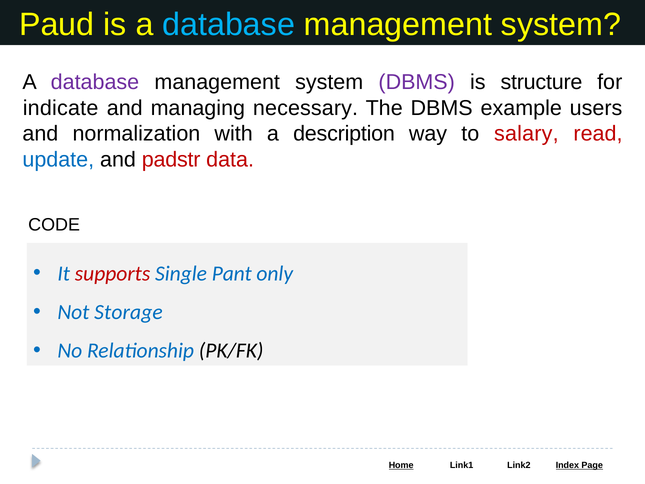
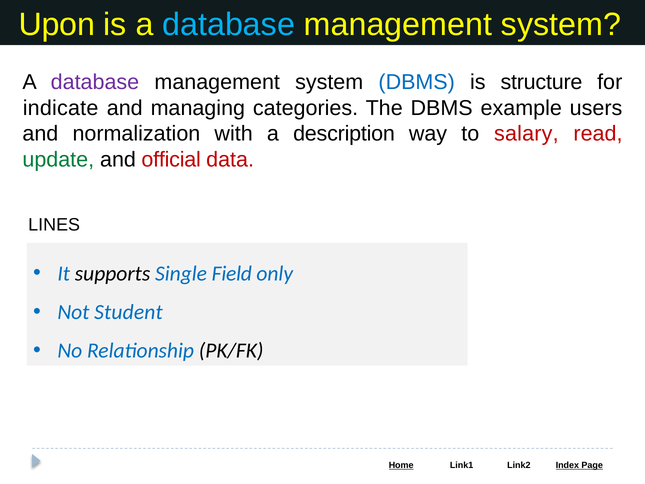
Paud: Paud -> Upon (57, 25)
DBMS colour: purple -> blue (417, 82)
necessary: necessary -> categories (306, 108)
update colour: blue -> green (58, 159)
padstr: padstr -> official (171, 159)
CODE: CODE -> LINES (54, 225)
supports colour: red -> black (113, 273)
Pant: Pant -> Field (232, 273)
Storage: Storage -> Student (128, 312)
